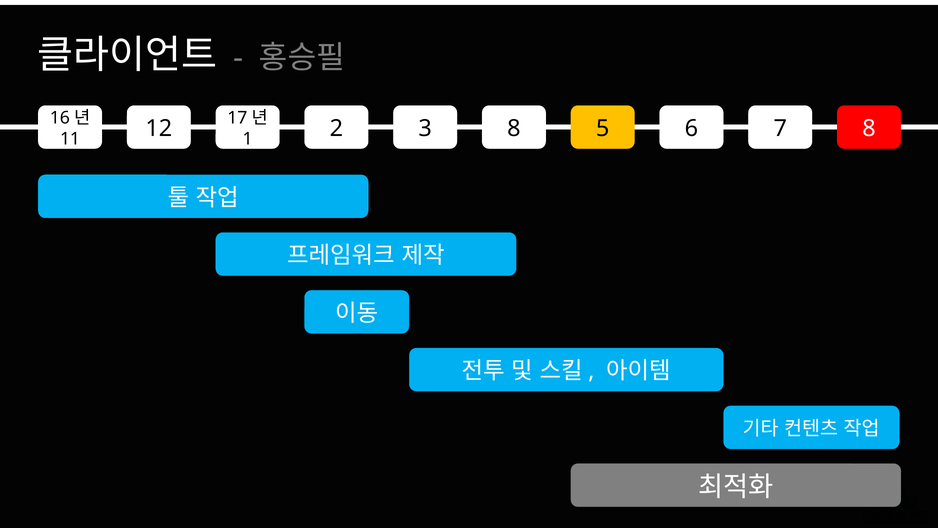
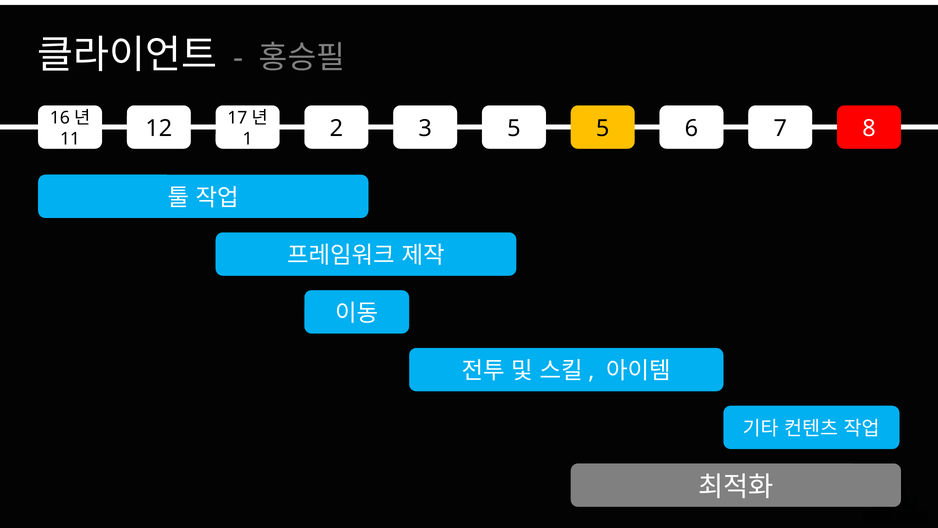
3 8: 8 -> 5 (514, 129)
